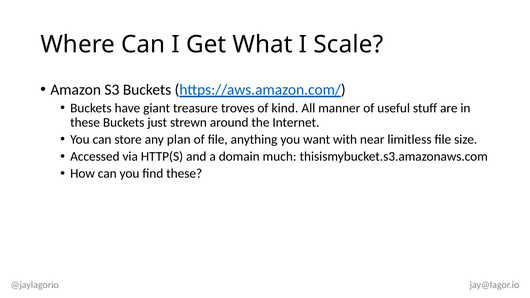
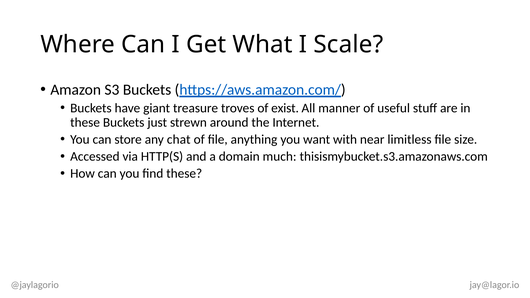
kind: kind -> exist (285, 108)
plan: plan -> chat (179, 140)
